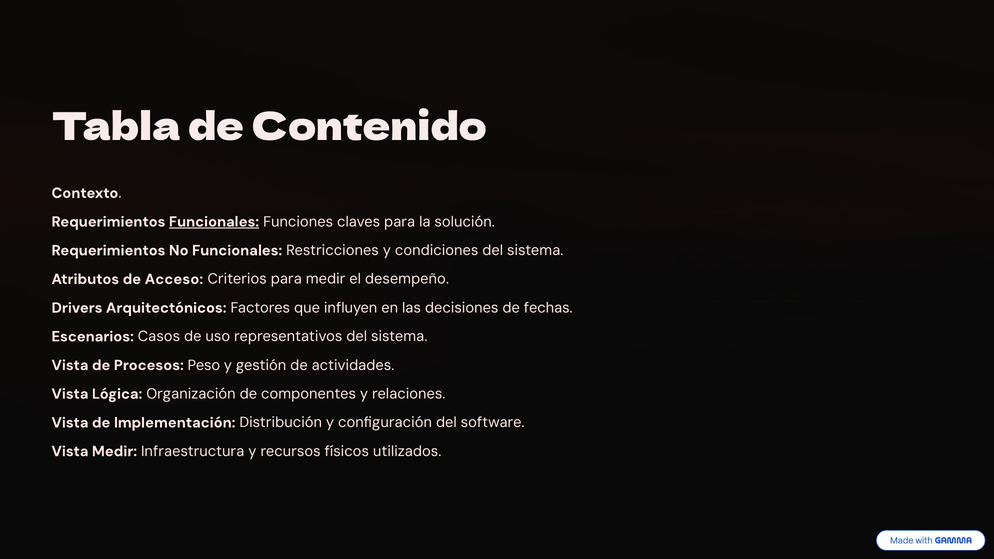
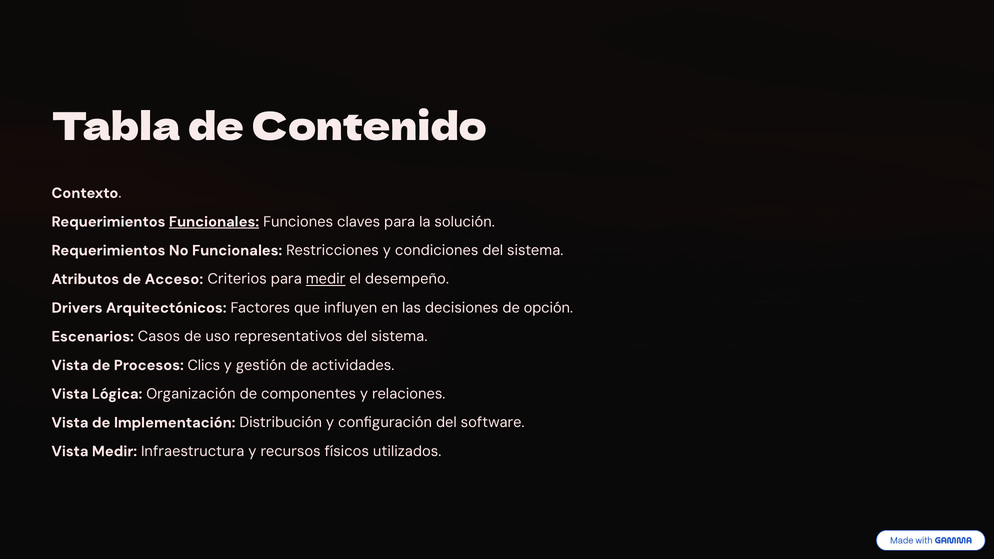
medir underline: none -> present (326, 279)
fechas: fechas -> opción (548, 308)
Peso: Peso -> Clics (204, 365)
